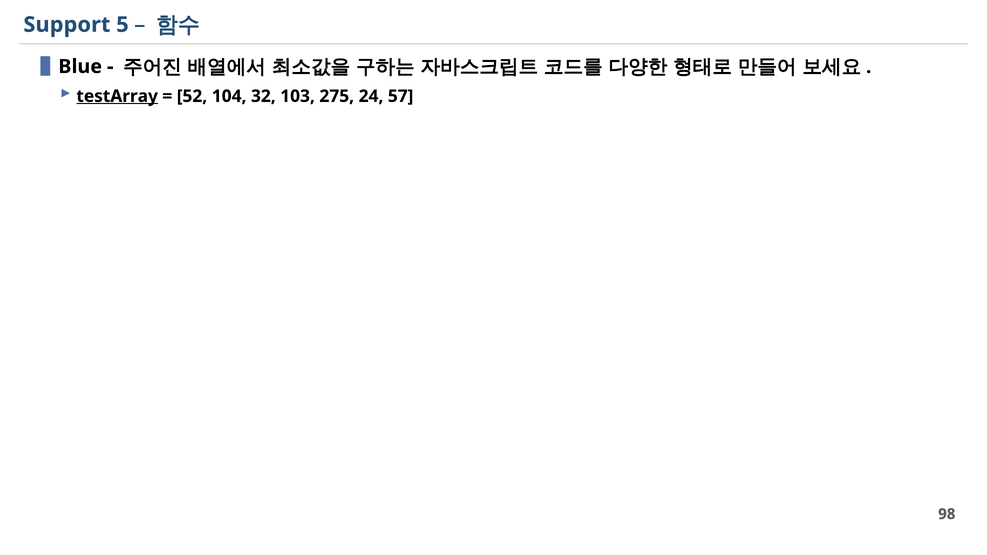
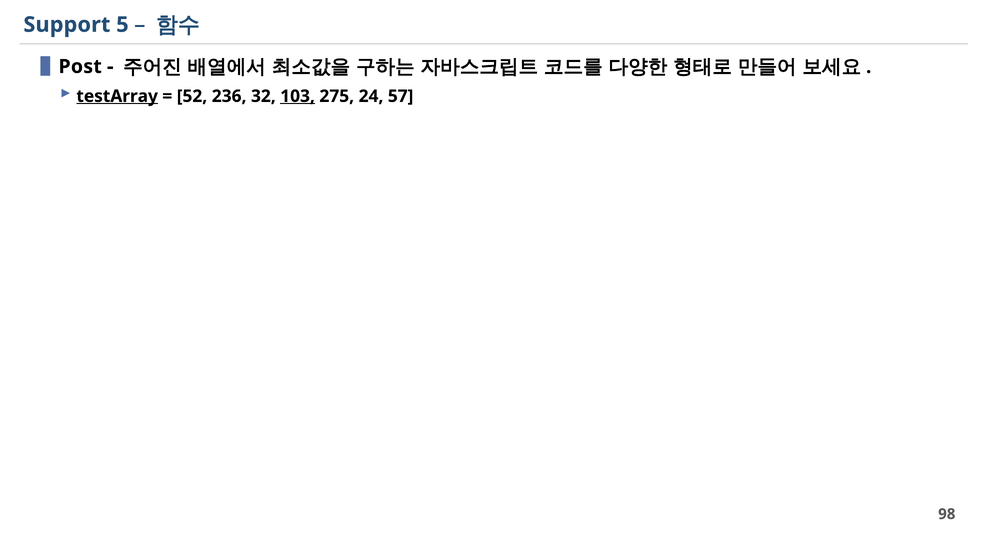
Blue: Blue -> Post (80, 67)
104: 104 -> 236 (229, 96)
103 underline: none -> present (298, 96)
